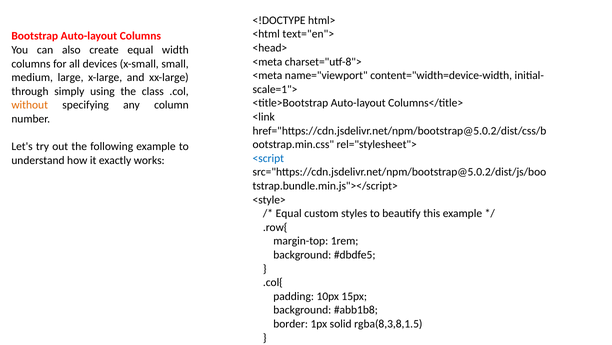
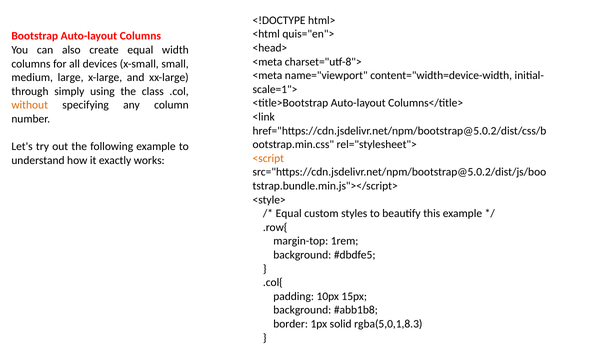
text="en">: text="en"> -> quis="en"> (308, 34)
<script colour: blue -> orange (268, 158)
rgba(8,3,8,1.5: rgba(8,3,8,1.5 -> rgba(5,0,1,8.3 (388, 323)
